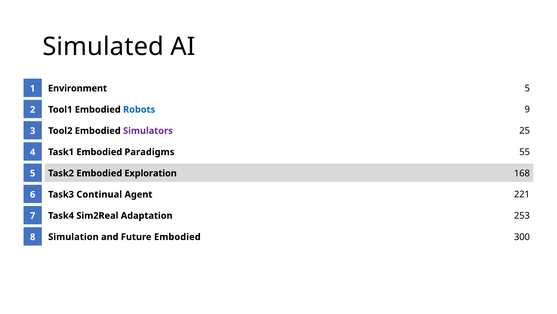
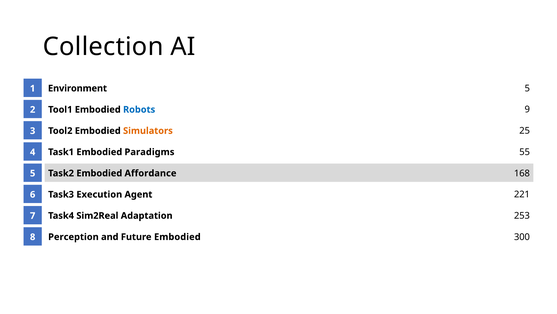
Simulated: Simulated -> Collection (103, 47)
Simulators colour: purple -> orange (148, 131)
Exploration: Exploration -> Affordance (150, 173)
Continual: Continual -> Execution (99, 194)
Simulation: Simulation -> Perception (73, 236)
